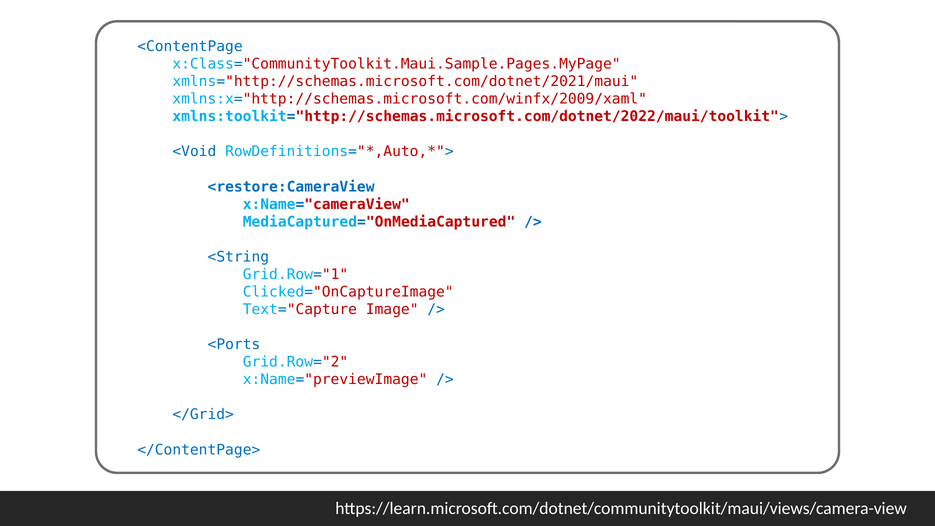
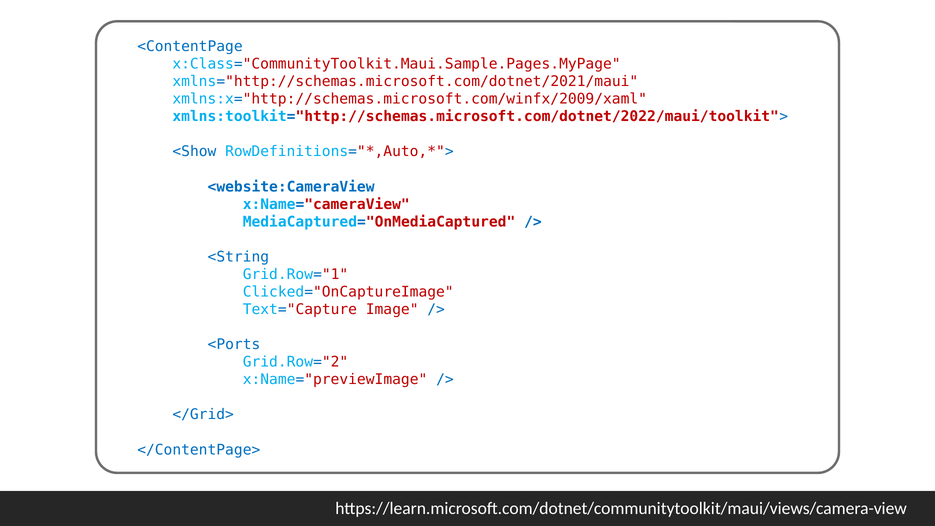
<Void: <Void -> <Show (194, 152)
<restore:CameraView: <restore:CameraView -> <website:CameraView (291, 187)
